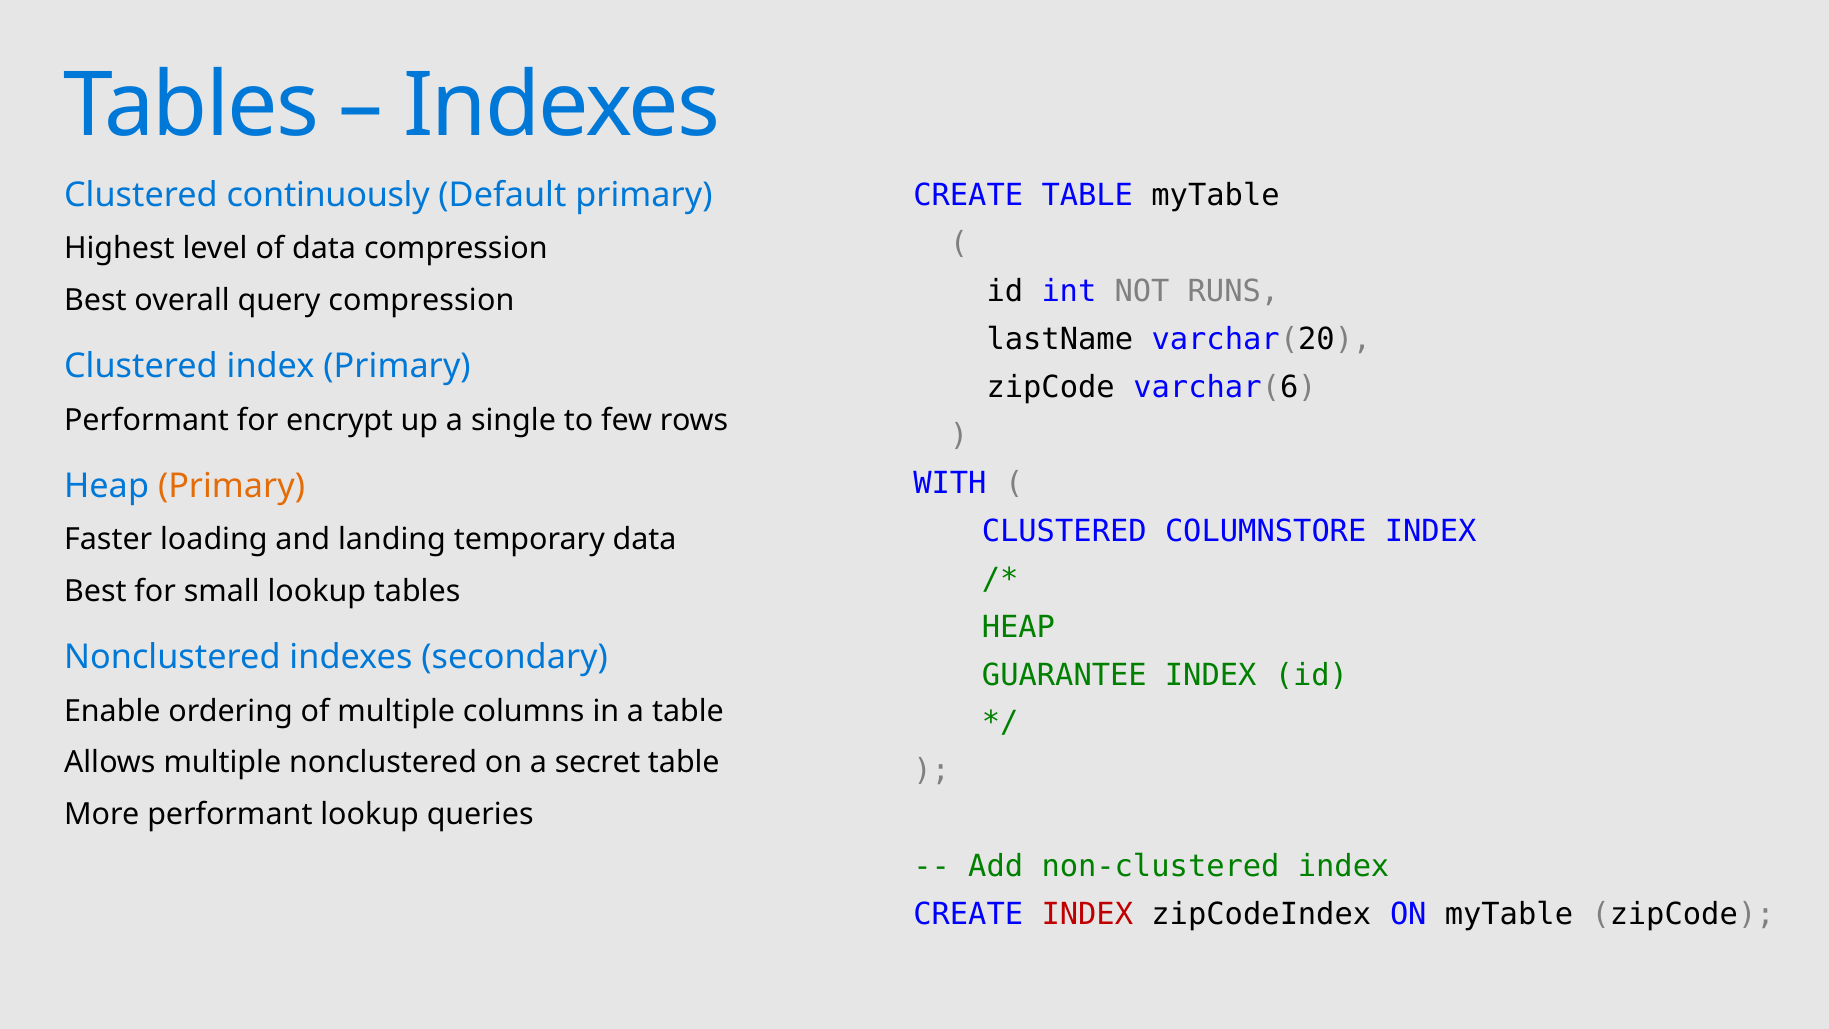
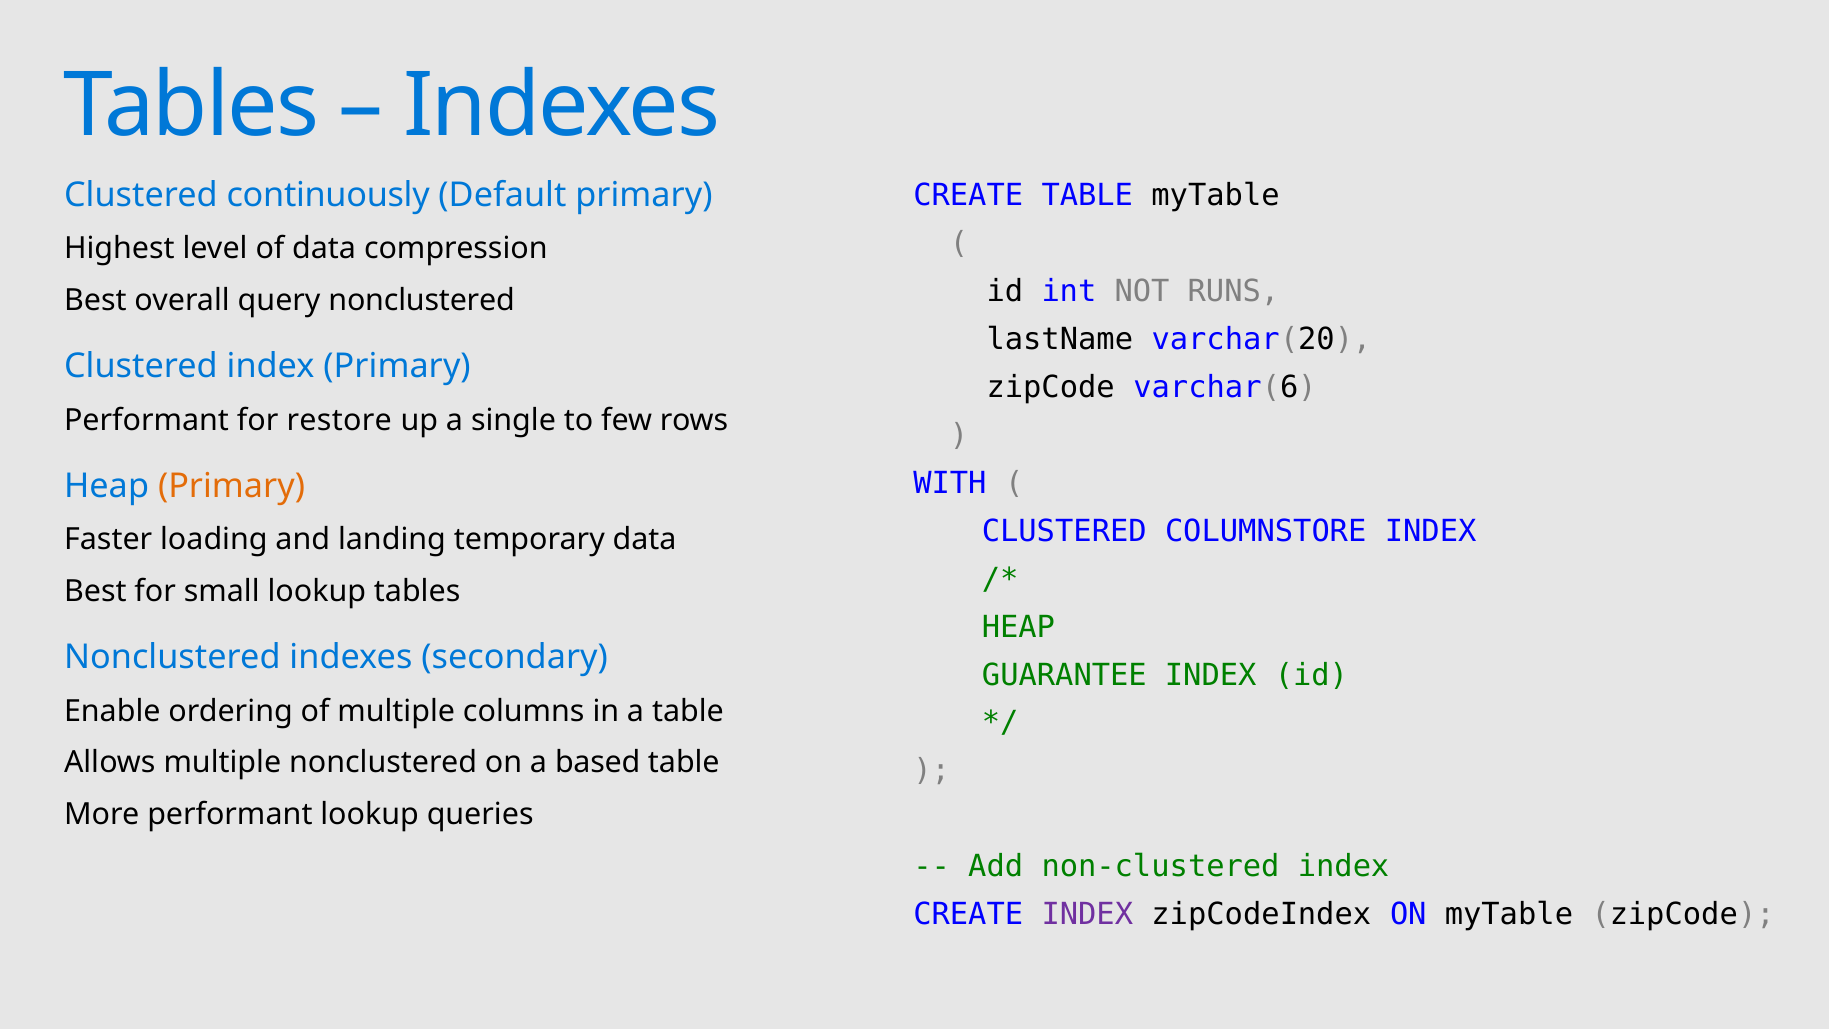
query compression: compression -> nonclustered (422, 300)
encrypt: encrypt -> restore (339, 420)
secret: secret -> based (598, 763)
INDEX colour: red -> purple (1087, 915)
